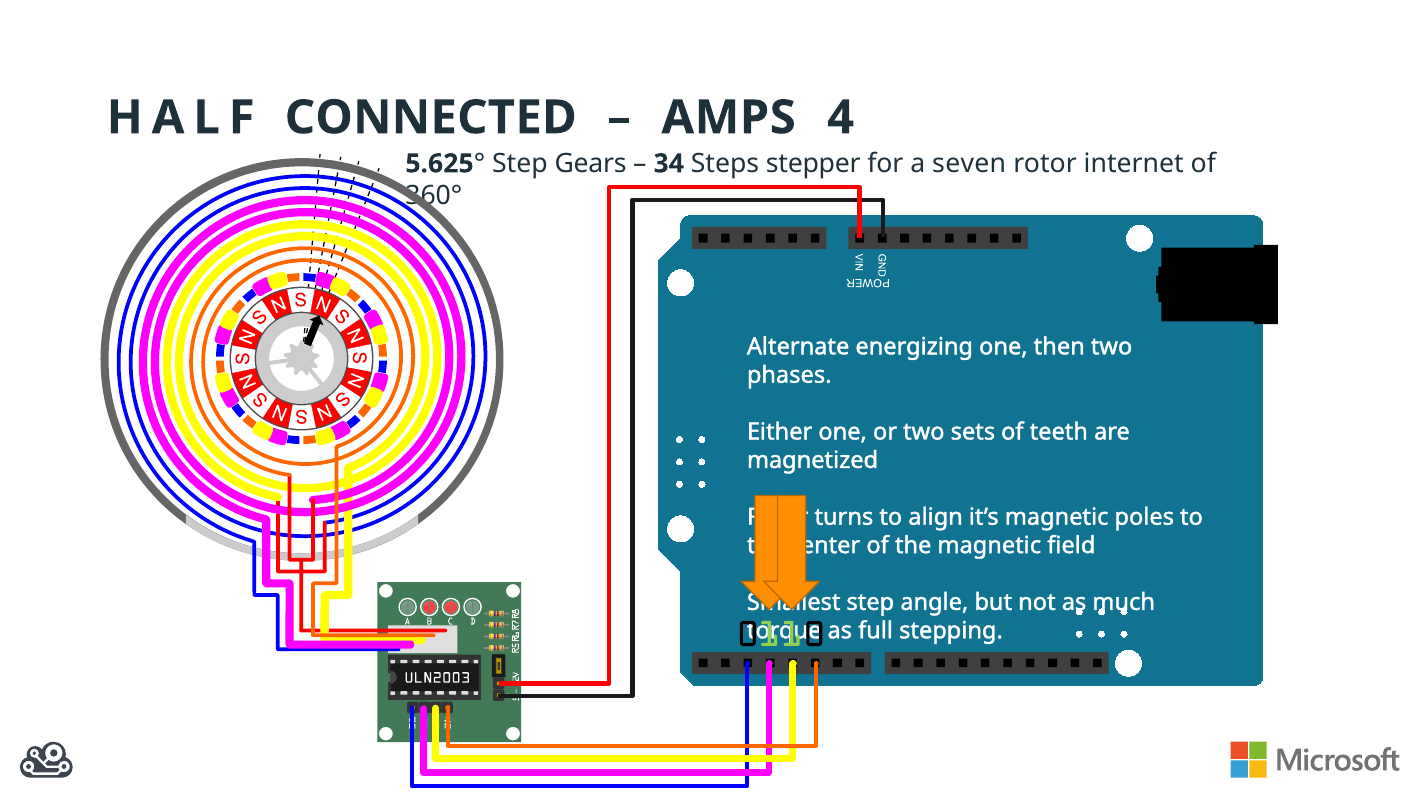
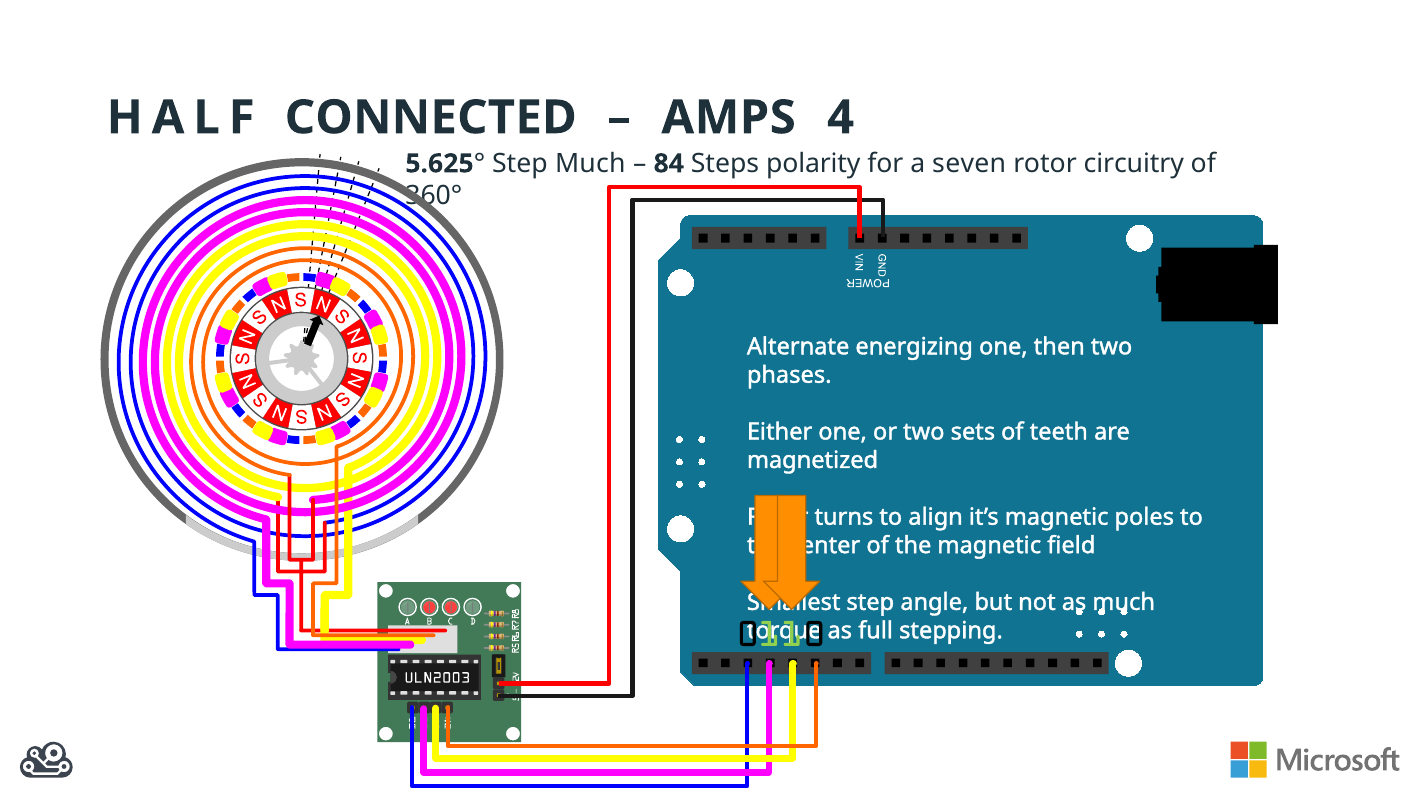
Gears: Gears -> Much (590, 164)
34: 34 -> 84 (669, 164)
stepper: stepper -> polarity (813, 164)
internet: internet -> circuitry (1134, 164)
